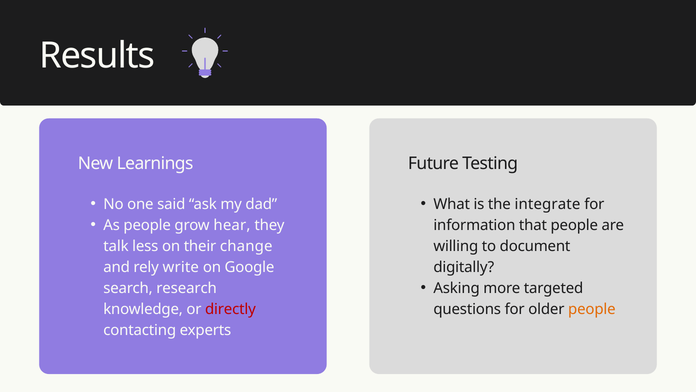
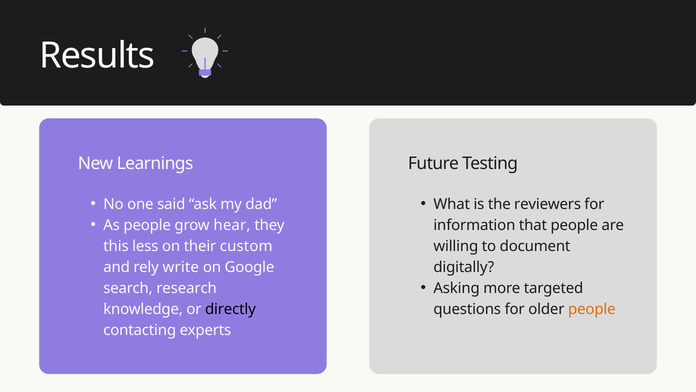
integrate: integrate -> reviewers (548, 204)
talk: talk -> this (116, 246)
change: change -> custom (246, 246)
directly colour: red -> black (230, 309)
